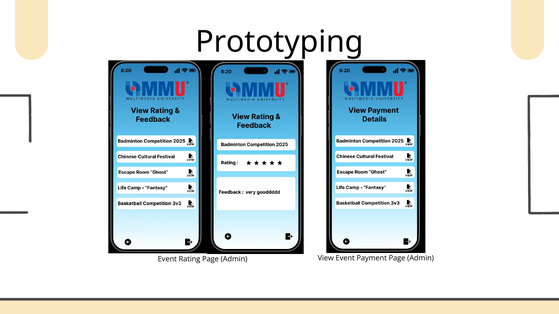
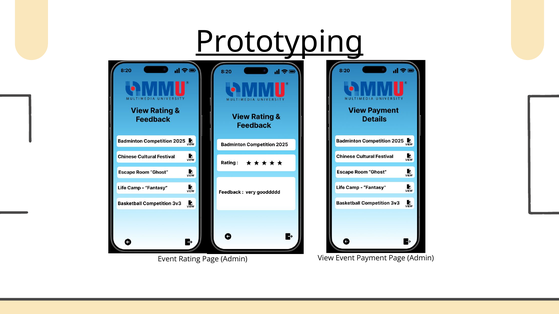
Prototyping underline: none -> present (280, 42)
